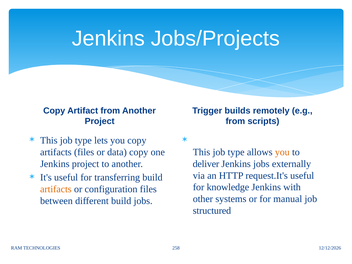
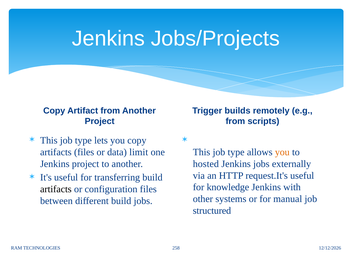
data copy: copy -> limit (139, 152)
deliver: deliver -> hosted (206, 164)
artifacts colour: orange -> black (56, 189)
